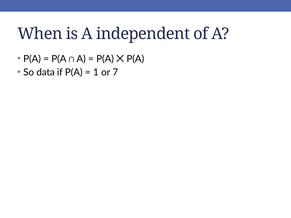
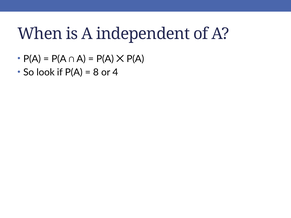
data: data -> look (46, 72)
1: 1 -> 8 (96, 72)
7: 7 -> 4 (115, 72)
